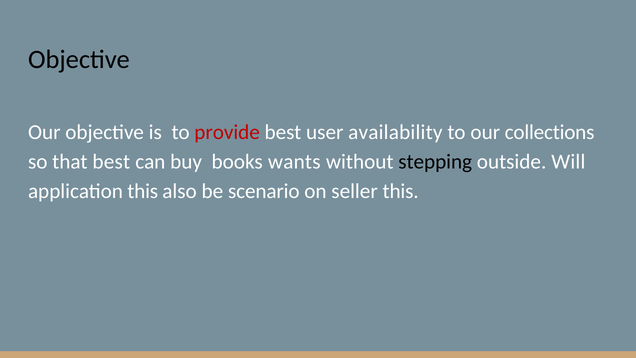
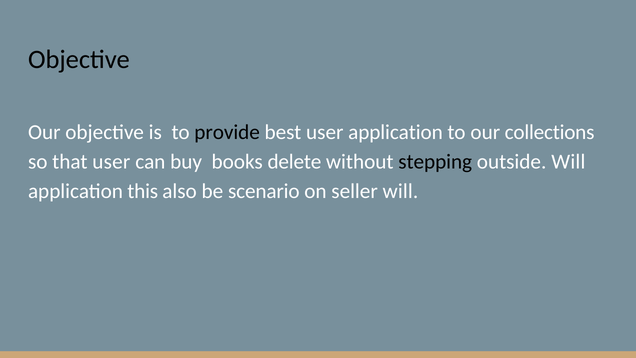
provide colour: red -> black (227, 132)
user availability: availability -> application (395, 132)
that best: best -> user (111, 162)
wants: wants -> delete (294, 162)
seller this: this -> will (400, 191)
